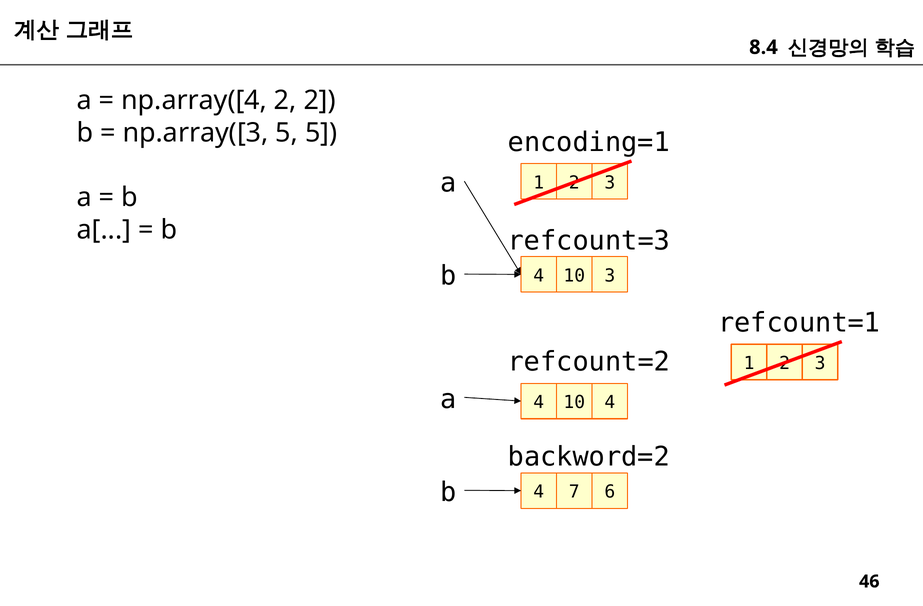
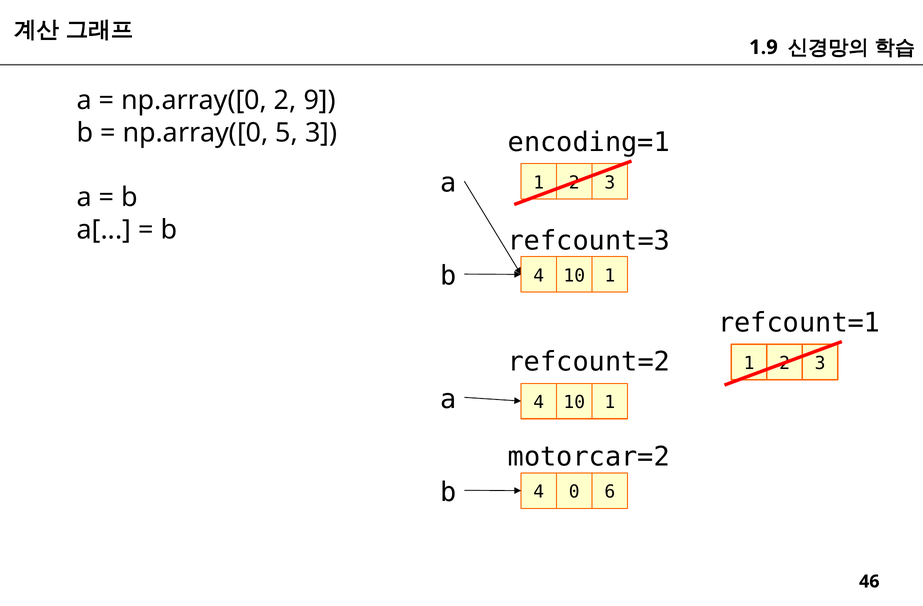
8.4: 8.4 -> 1.9 (763, 47)
np.array([4: np.array([4 -> np.array([0 (194, 101)
2 2: 2 -> 9 (320, 101)
np.array([3: np.array([3 -> np.array([0 (196, 133)
5 5: 5 -> 3 (321, 133)
3: 3 -> 1 (610, 276)
4: 4 -> 1 (610, 402)
backword=2: backword=2 -> motorcar=2 (589, 457)
7: 7 -> 0 (574, 492)
